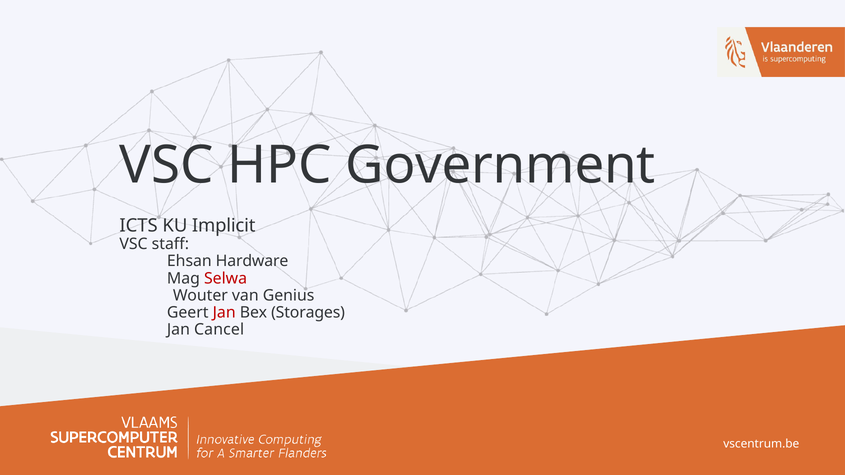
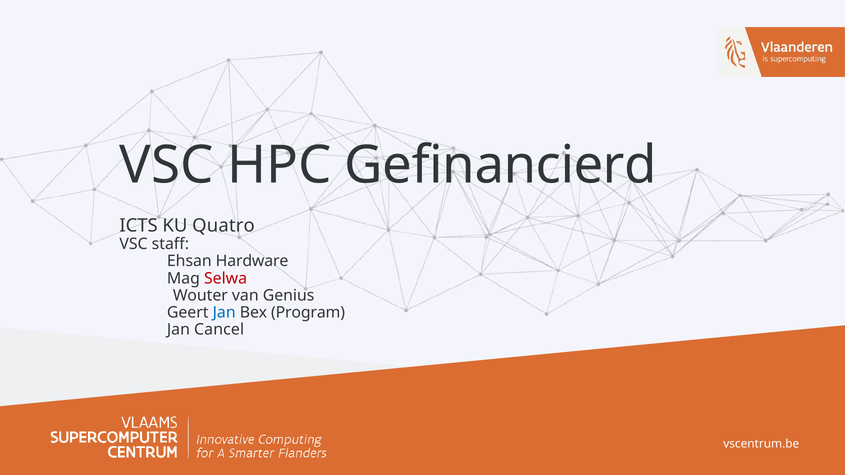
Government: Government -> Gefinancierd (501, 165)
Implicit: Implicit -> Quatro (224, 226)
Jan colour: red -> blue (224, 313)
Storages: Storages -> Program (308, 313)
